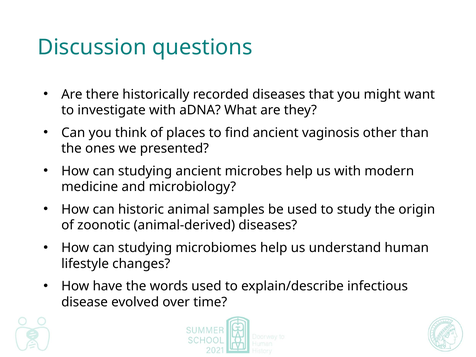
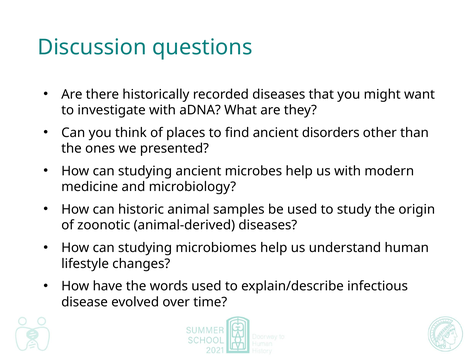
vaginosis: vaginosis -> disorders (331, 133)
